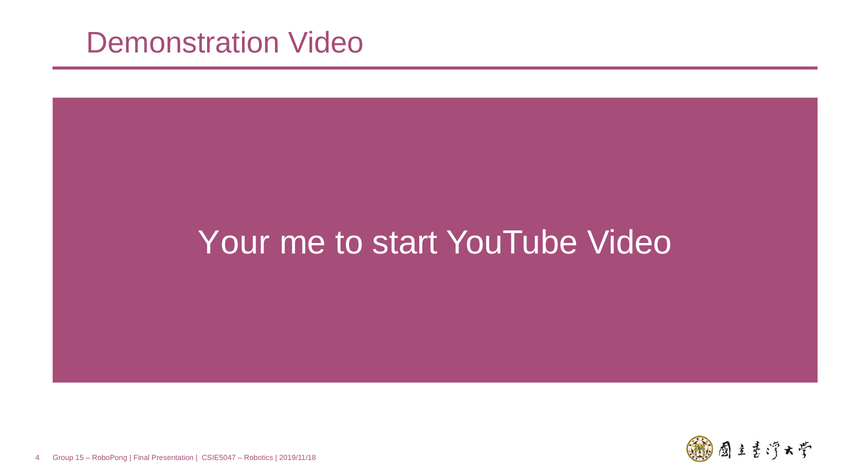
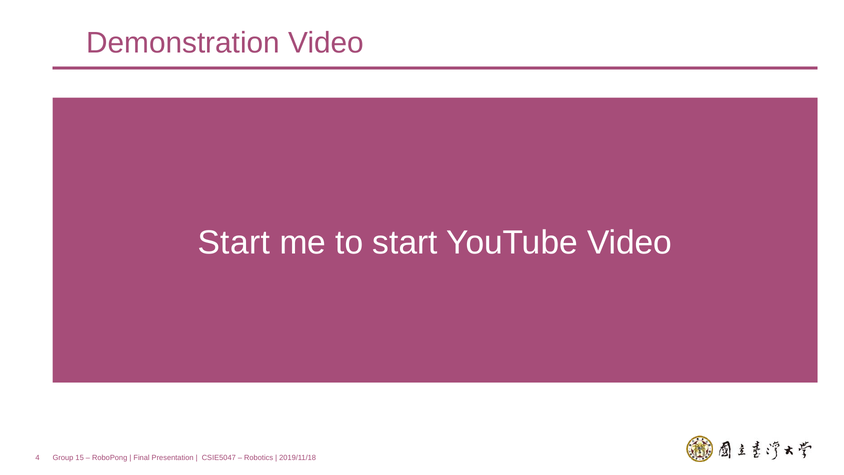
Your: Your -> Start (234, 242)
